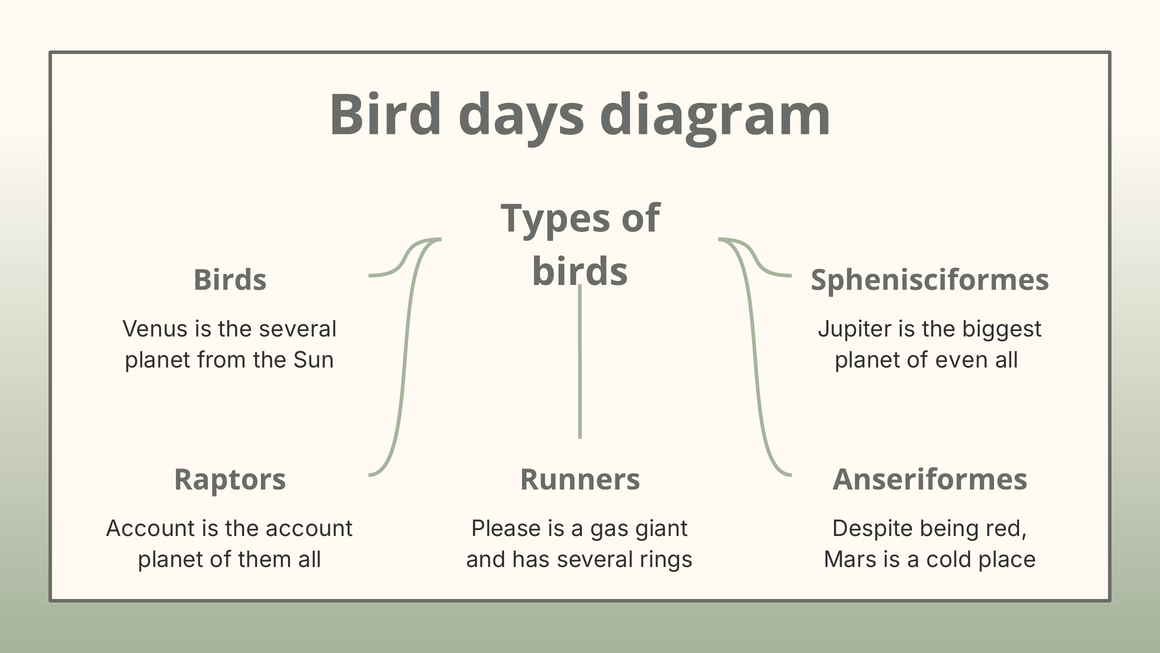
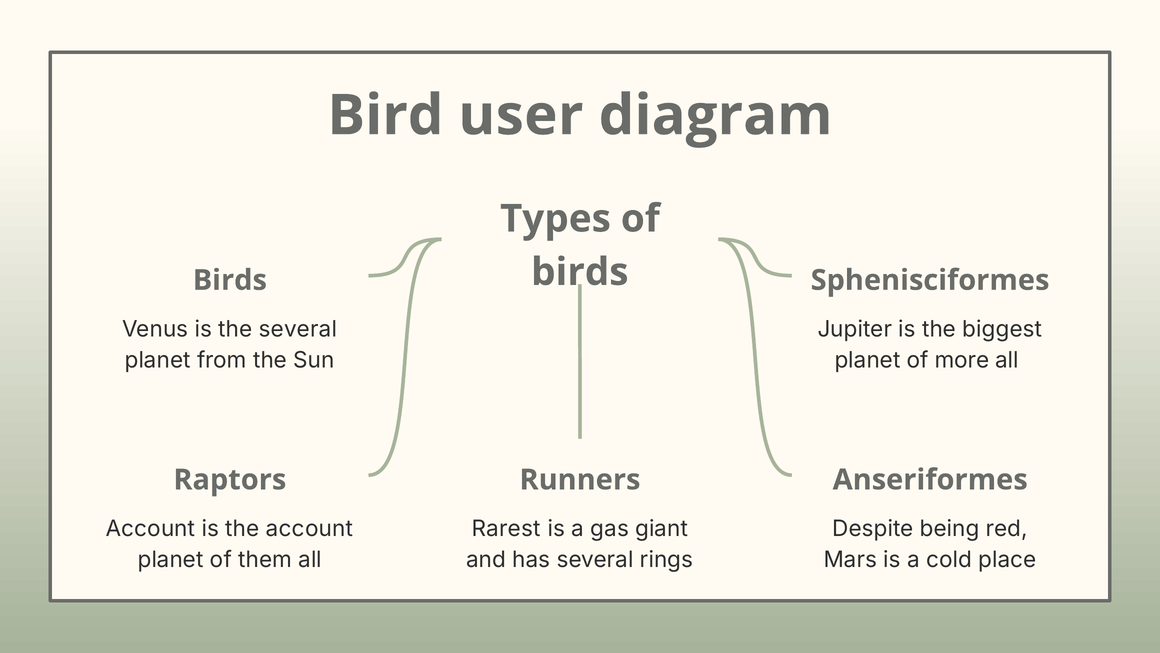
days: days -> user (521, 116)
even: even -> more (962, 360)
Please: Please -> Rarest (506, 528)
